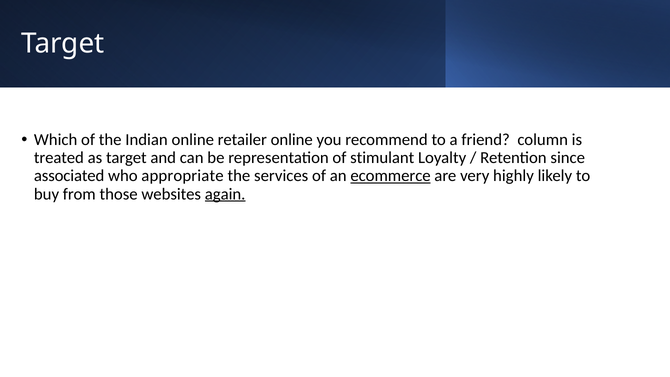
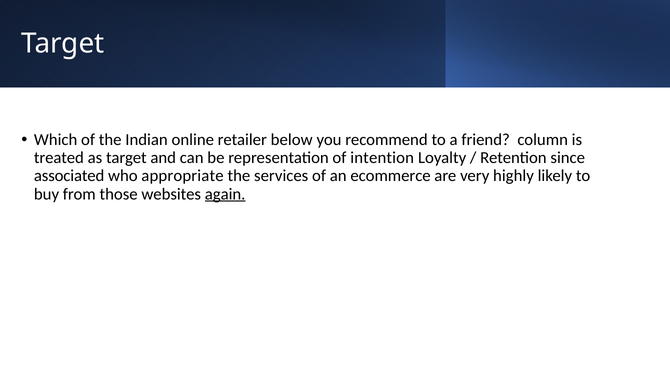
retailer online: online -> below (292, 140)
stimulant: stimulant -> intention (382, 158)
ecommerce underline: present -> none (391, 176)
